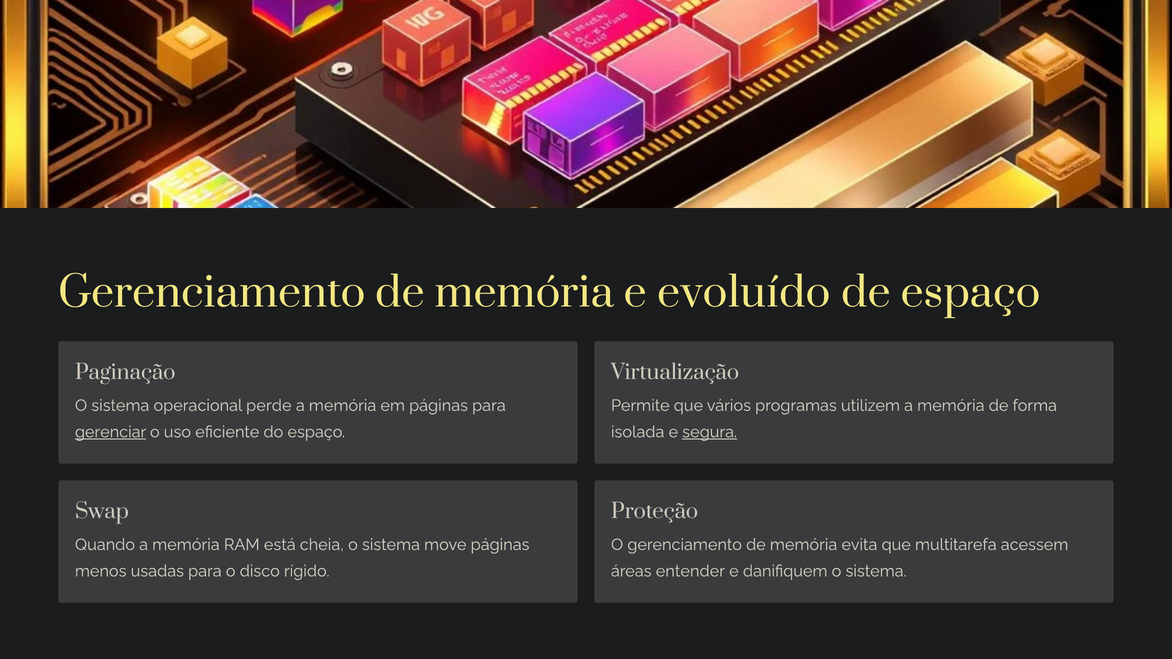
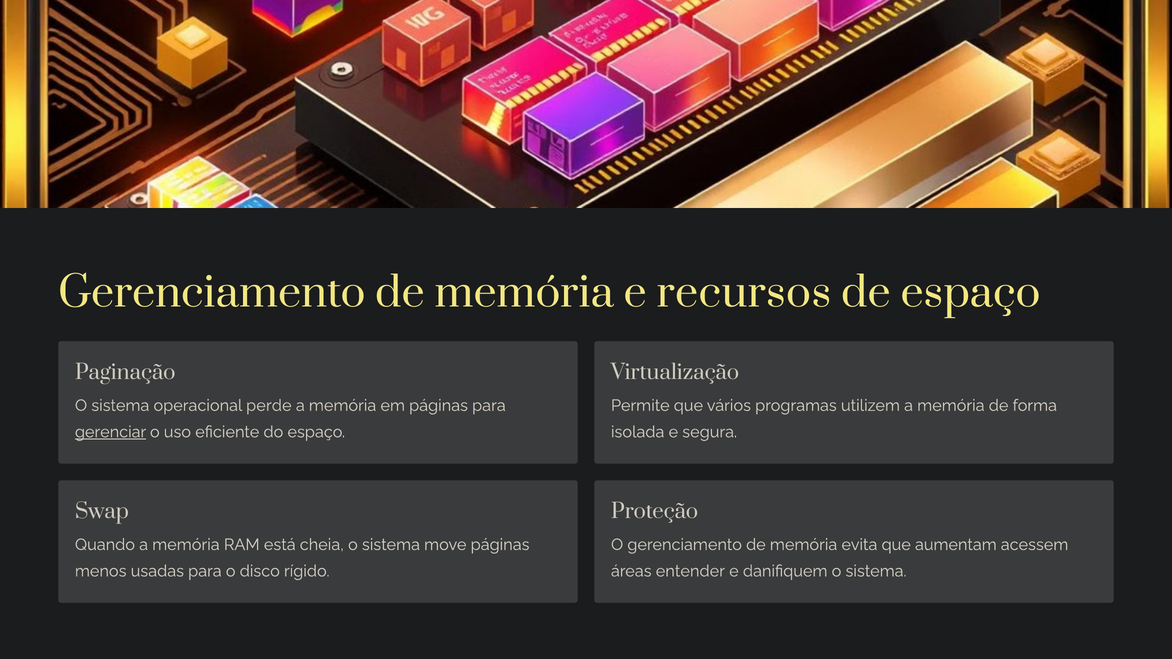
evoluído: evoluído -> recursos (744, 293)
segura underline: present -> none (710, 432)
multitarefa: multitarefa -> aumentam (956, 545)
